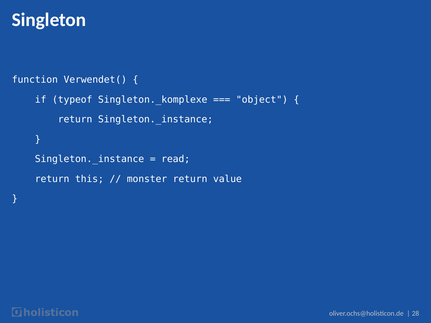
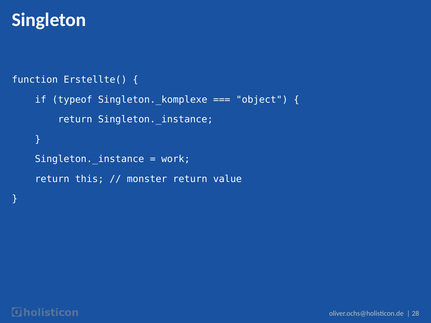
Verwendet(: Verwendet( -> Erstellte( (95, 80)
read: read -> work (176, 159)
